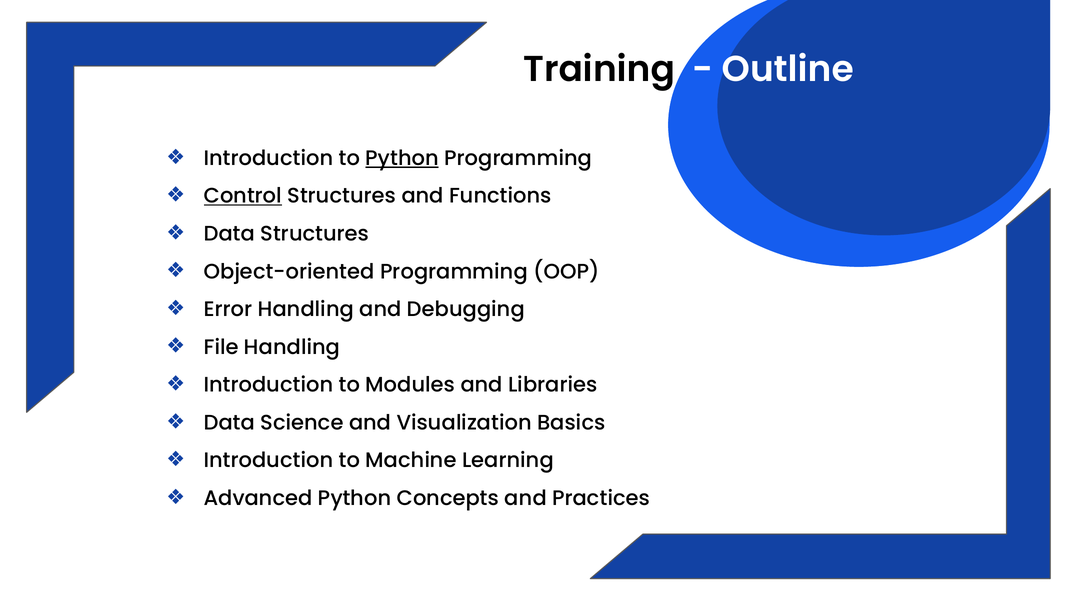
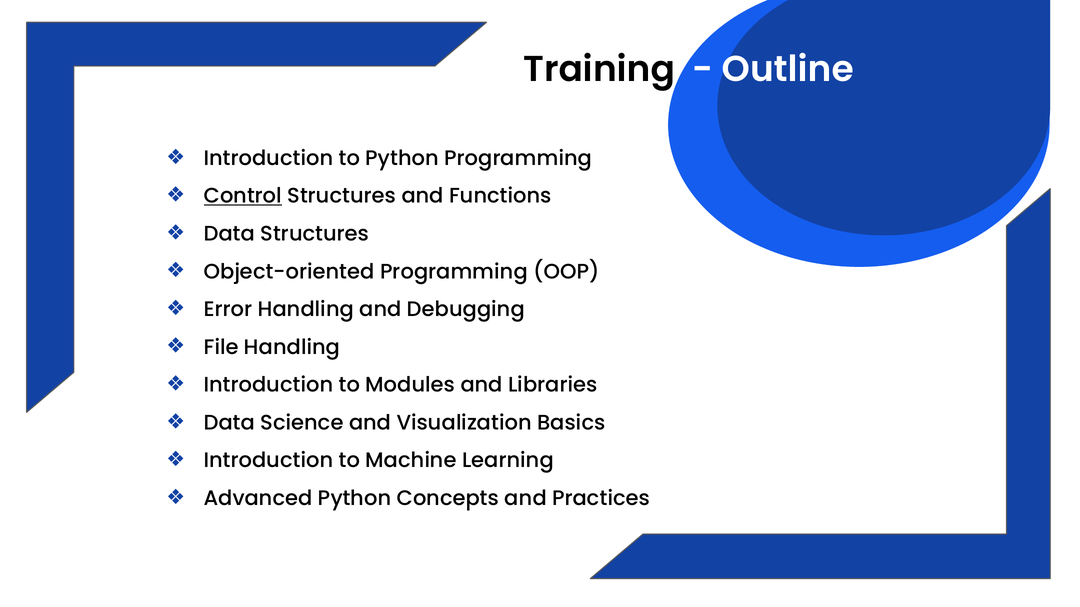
Python underline: present -> none (402, 158)
